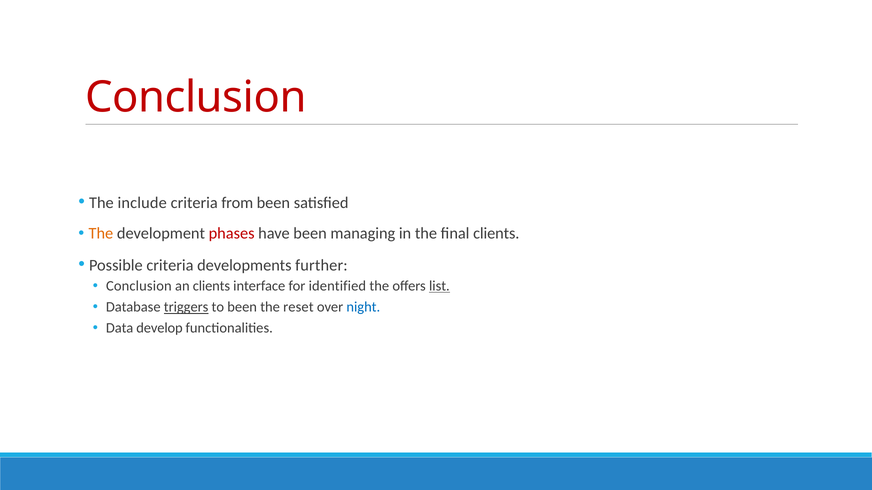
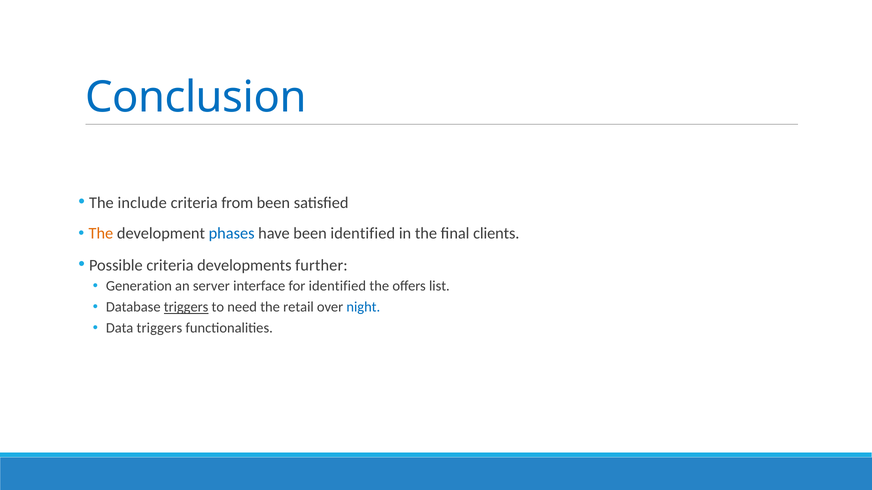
Conclusion colour: red -> blue (196, 98)
phases colour: red -> blue (232, 234)
been managing: managing -> identified (363, 234)
Conclusion: Conclusion -> Generation (139, 286)
an clients: clients -> server (211, 286)
list underline: present -> none (439, 286)
to been: been -> need (242, 307)
reset: reset -> retail (298, 307)
Data develop: develop -> triggers (159, 329)
